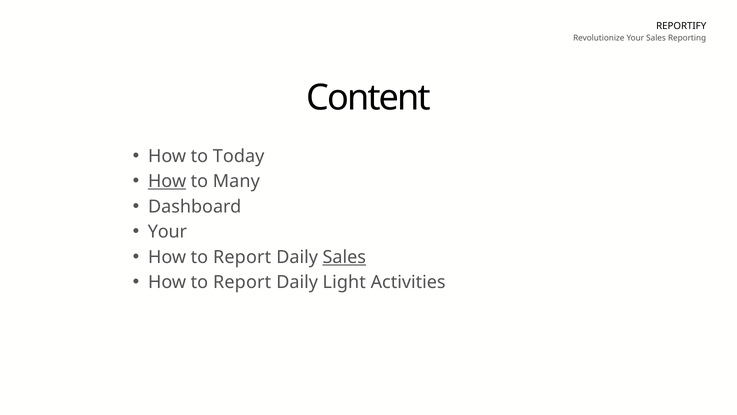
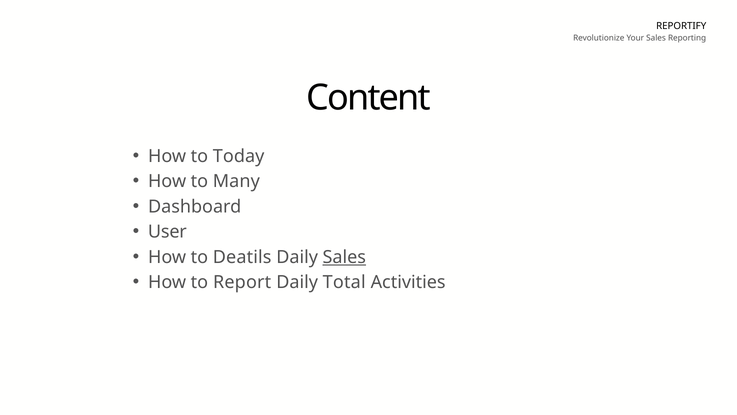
How underline: present -> none (167, 181)
Your: Your -> User (167, 232)
Report: Report -> Deatils (242, 257)
Light: Light -> Total (344, 282)
